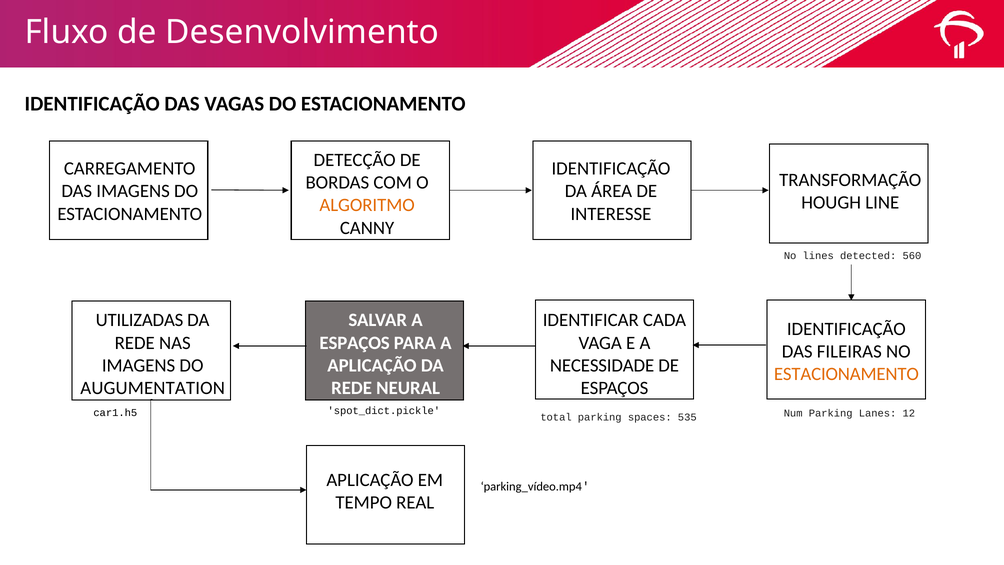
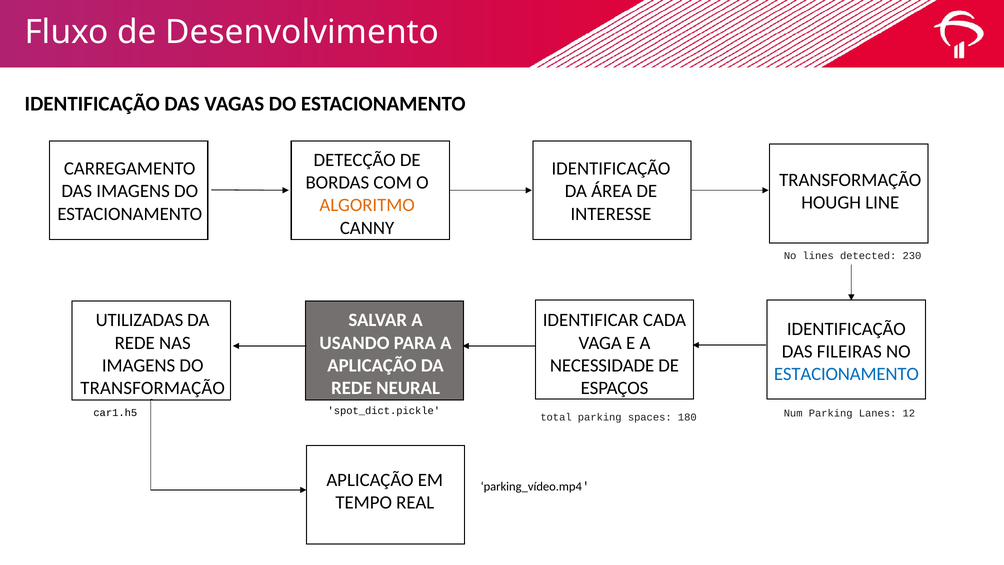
560: 560 -> 230 (912, 256)
ESPAÇOS: ESPAÇOS -> USANDO (354, 343)
ESTACIONAMENTO colour: orange -> blue (846, 374)
AUGUMENTATION: AUGUMENTATION -> TRANSFORMAÇÃO (153, 388)
535: 535 -> 180 (687, 417)
